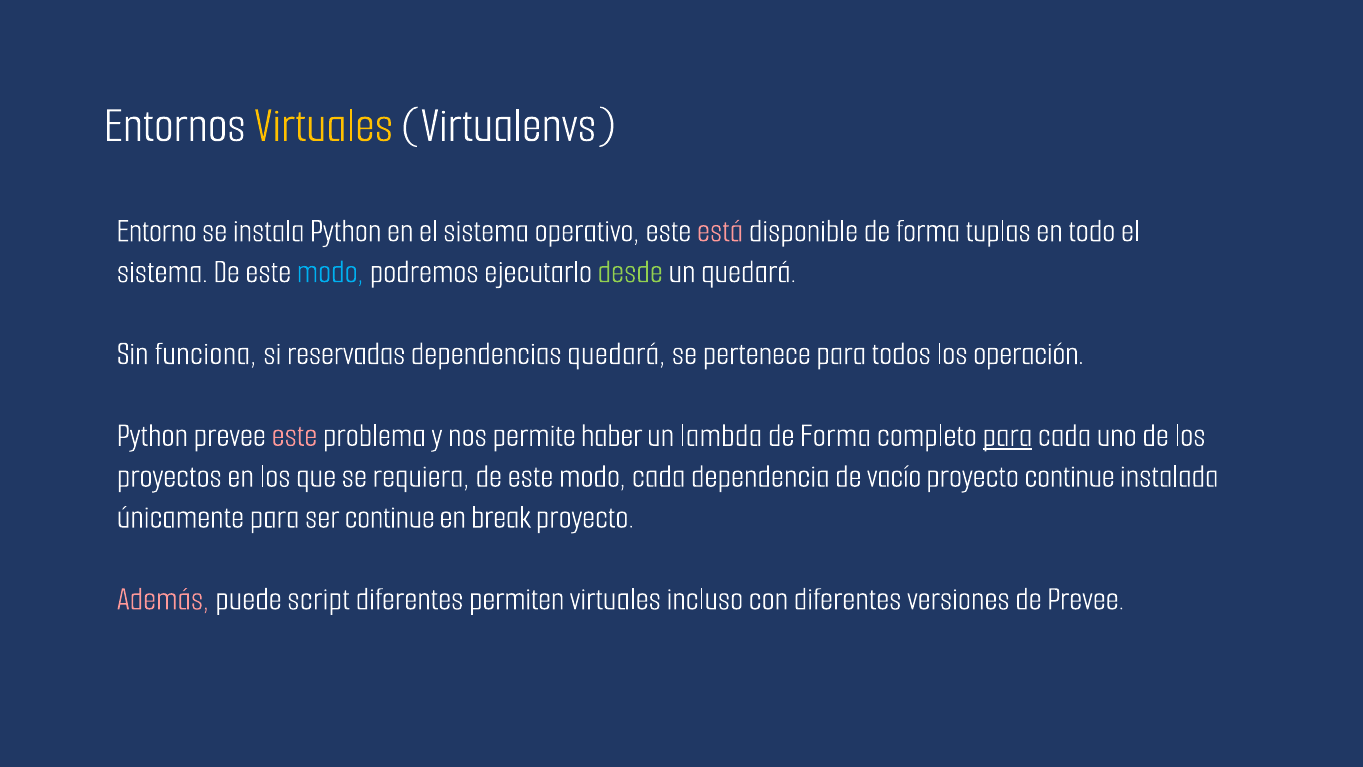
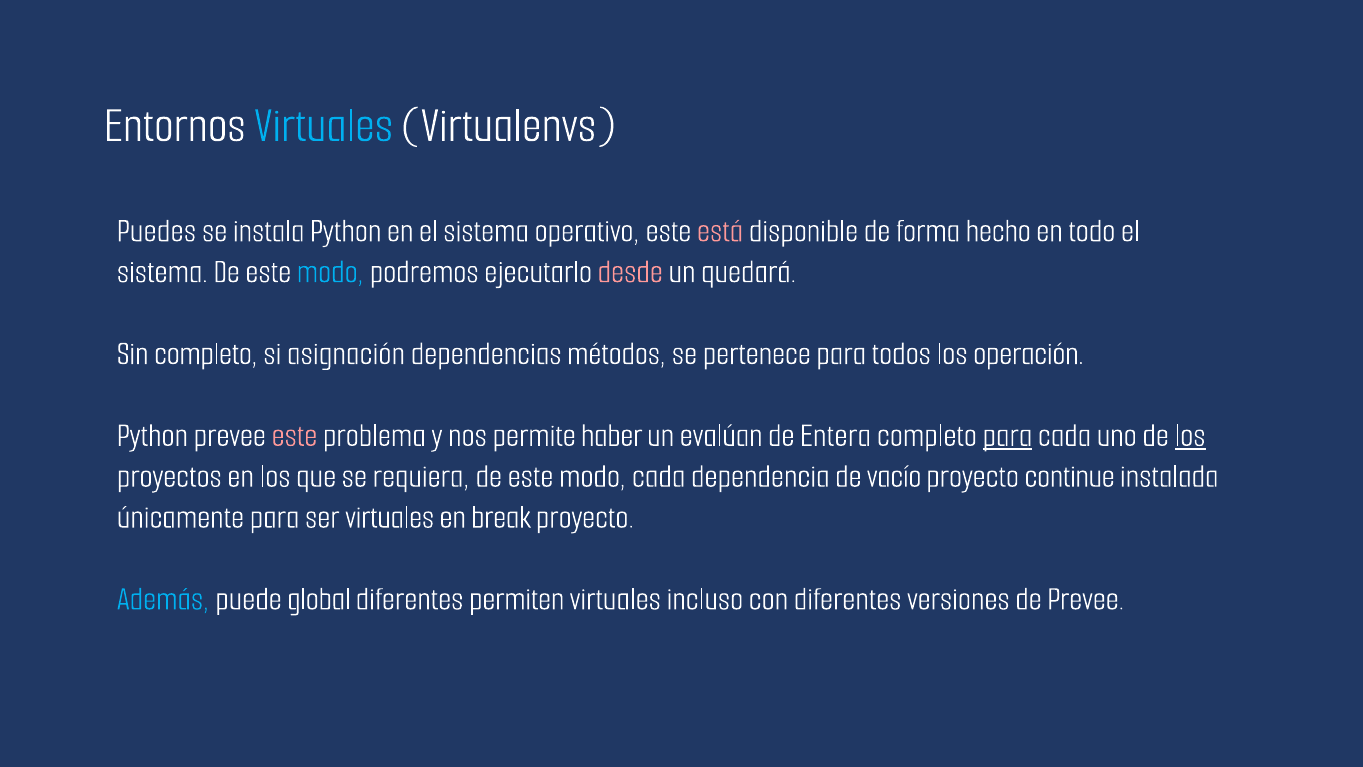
Virtuales colour: yellow -> light blue (324, 124)
Entorno: Entorno -> Puedes (156, 230)
tuplas: tuplas -> hecho (998, 230)
desde colour: light green -> pink (630, 271)
Sin funciona: funciona -> completo (206, 353)
reservadas: reservadas -> asignación (346, 353)
dependencias quedará: quedará -> métodos (617, 353)
lambda: lambda -> evalúan (721, 434)
Forma: Forma -> Entera (836, 434)
los underline: none -> present (1190, 434)
ser continue: continue -> virtuales (390, 516)
Además colour: pink -> light blue (163, 598)
script: script -> global (319, 598)
